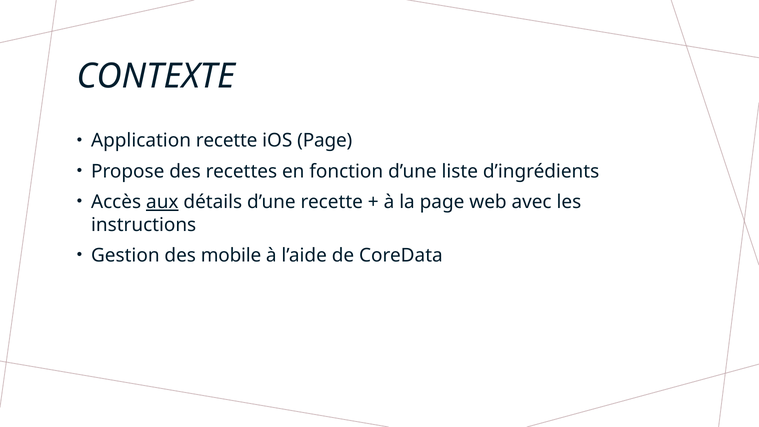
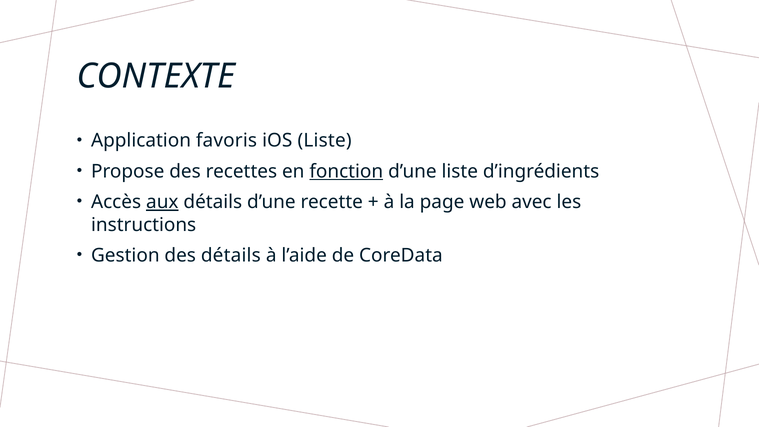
Application recette: recette -> favoris (226, 141)
iOS Page: Page -> Liste (325, 141)
fonction underline: none -> present (346, 171)
des mobile: mobile -> détails (231, 255)
